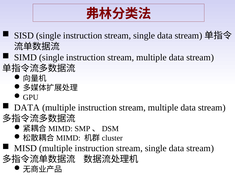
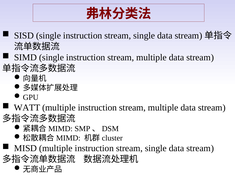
DATA: DATA -> WATT (27, 108)
